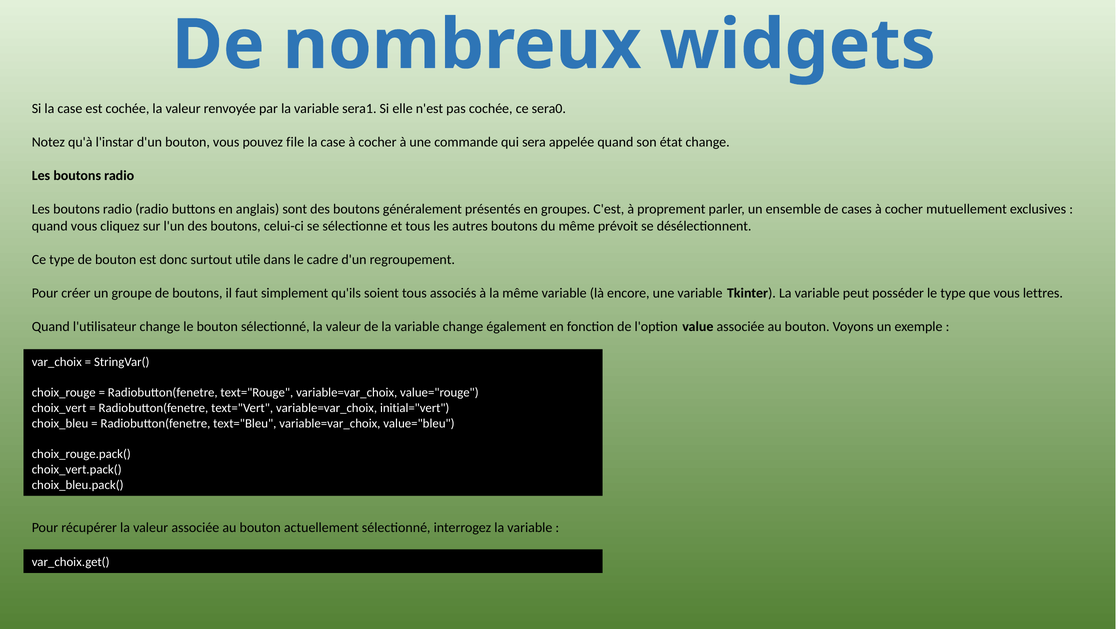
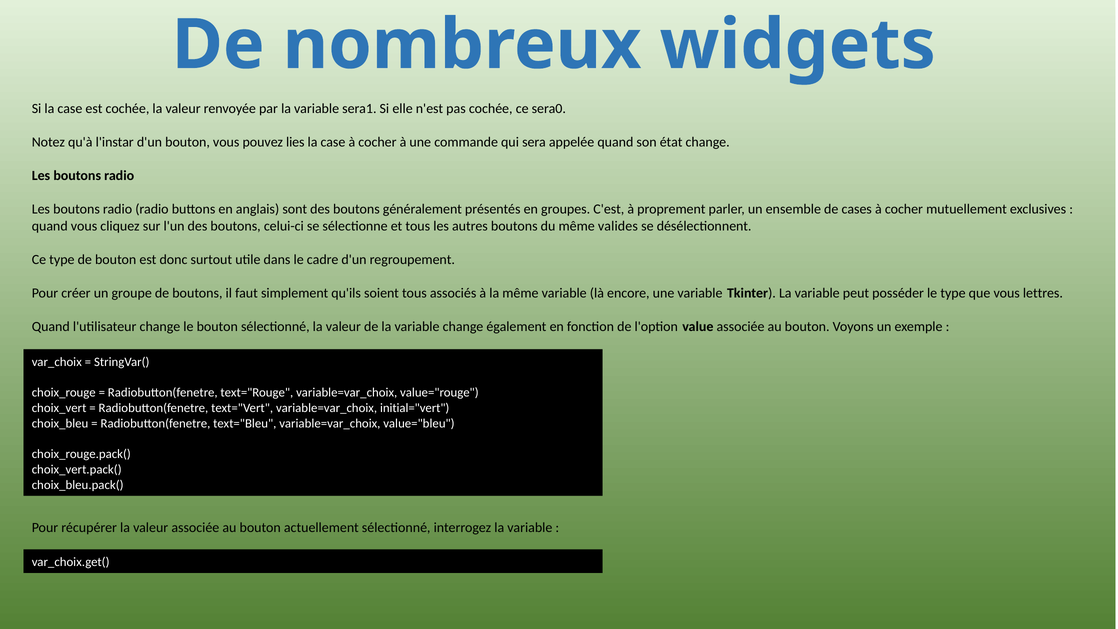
file: file -> lies (295, 142)
prévoit: prévoit -> valides (618, 226)
